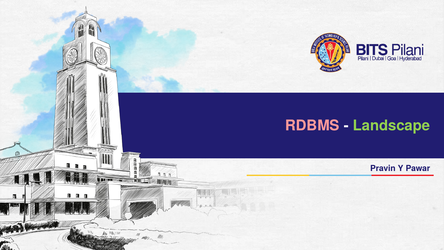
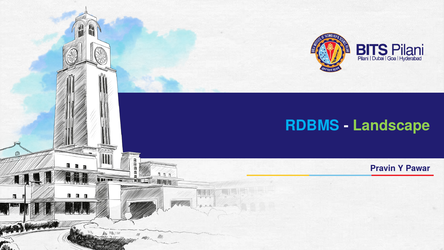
RDBMS colour: pink -> light blue (312, 125)
